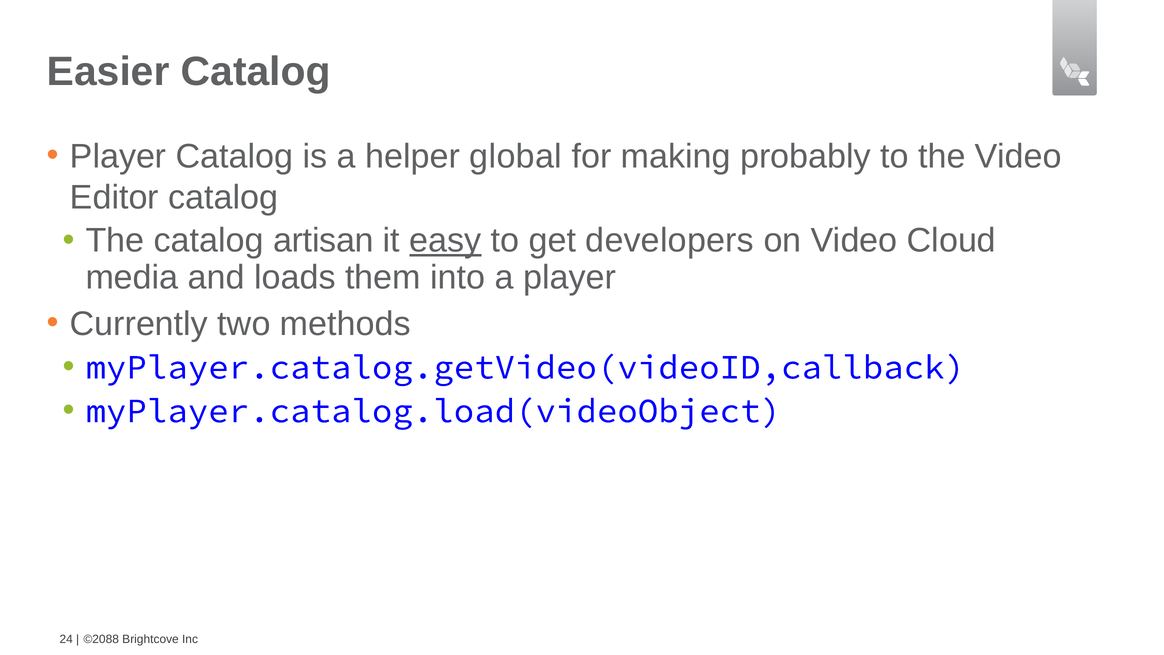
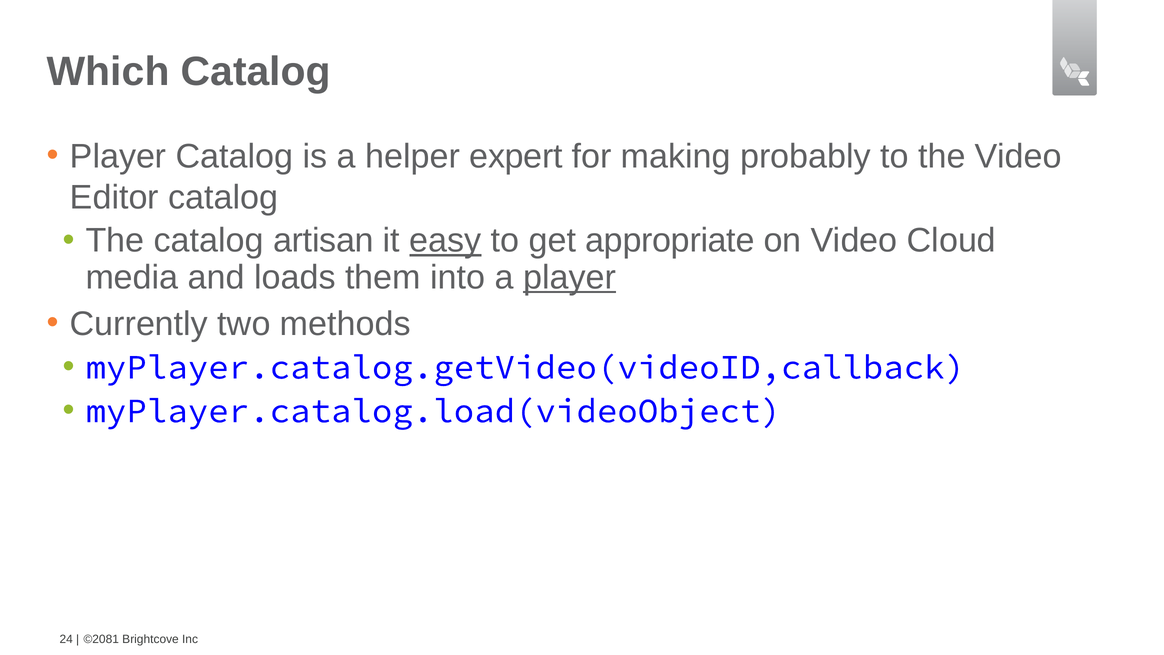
Easier: Easier -> Which (108, 72)
global: global -> expert (516, 156)
developers: developers -> appropriate (670, 241)
player underline: none -> present (569, 277)
©2088: ©2088 -> ©2081 (101, 639)
